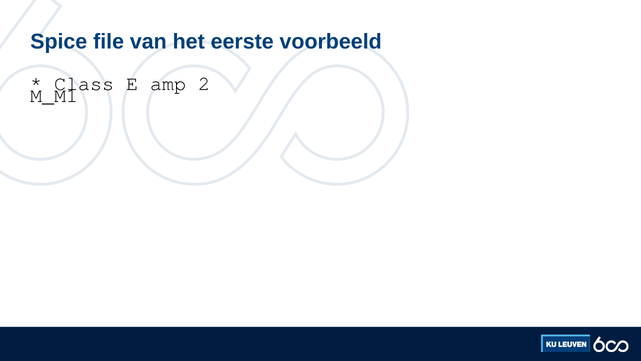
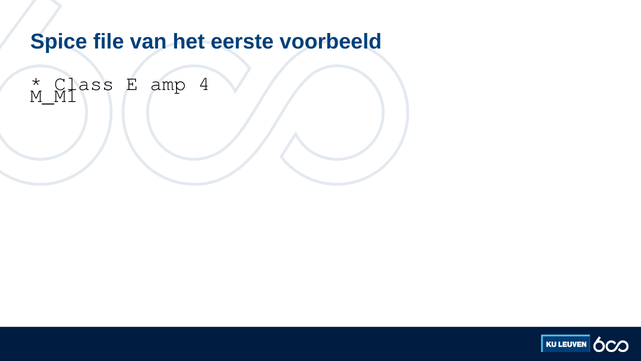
2: 2 -> 4 (205, 84)
